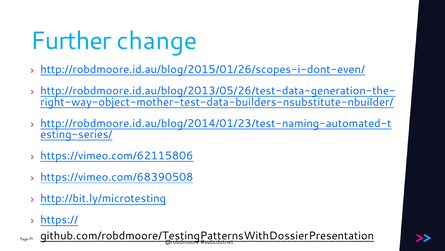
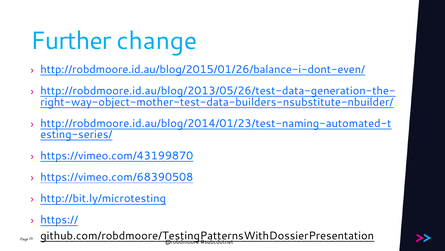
http://robdmoore.id.au/blog/2015/01/26/scopes-i-dont-even/: http://robdmoore.id.au/blog/2015/01/26/scopes-i-dont-even/ -> http://robdmoore.id.au/blog/2015/01/26/balance-i-dont-even/ (203, 69)
https://vimeo.com/62115806: https://vimeo.com/62115806 -> https://vimeo.com/43199870 (117, 155)
